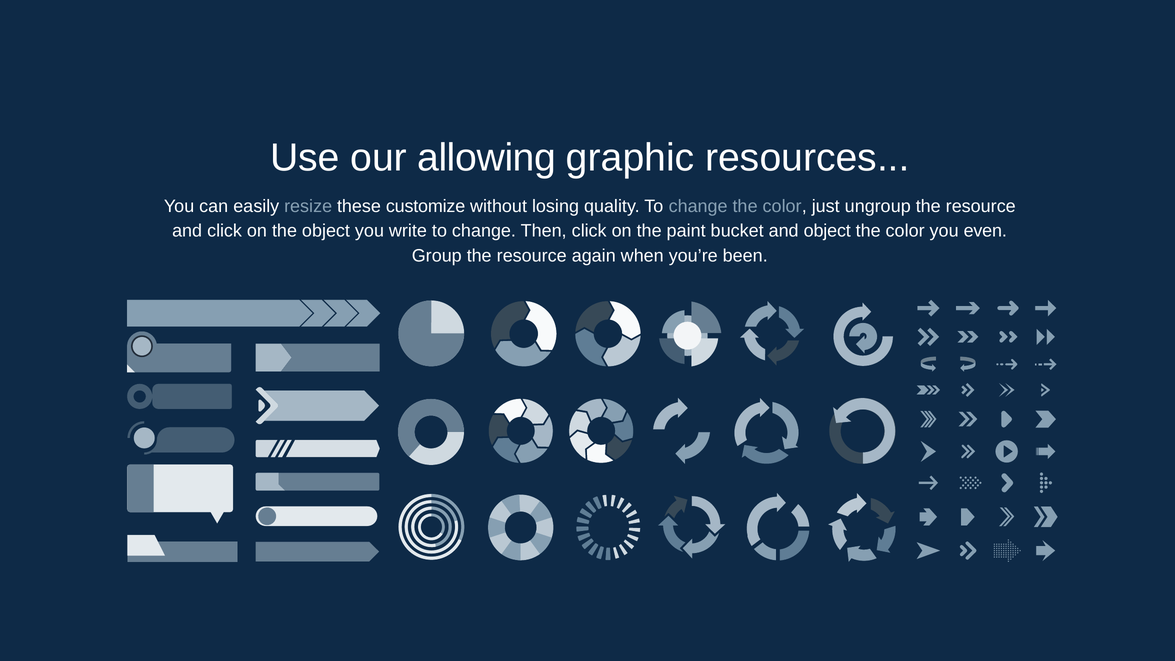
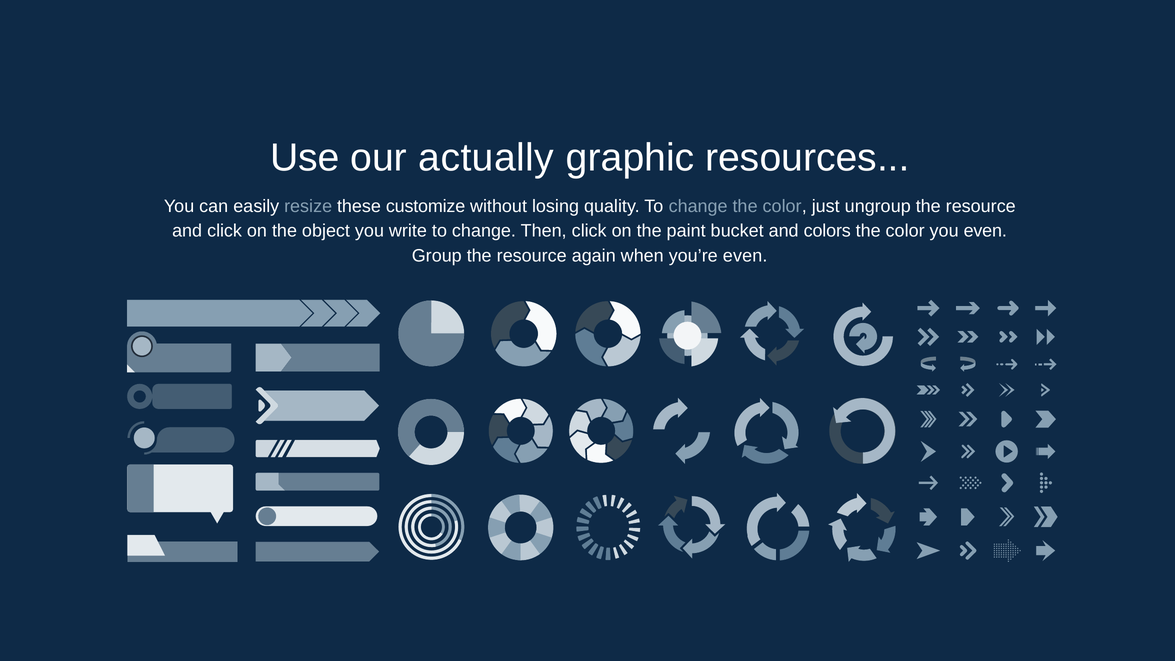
allowing: allowing -> actually (486, 158)
and object: object -> colors (827, 231)
you’re been: been -> even (745, 256)
